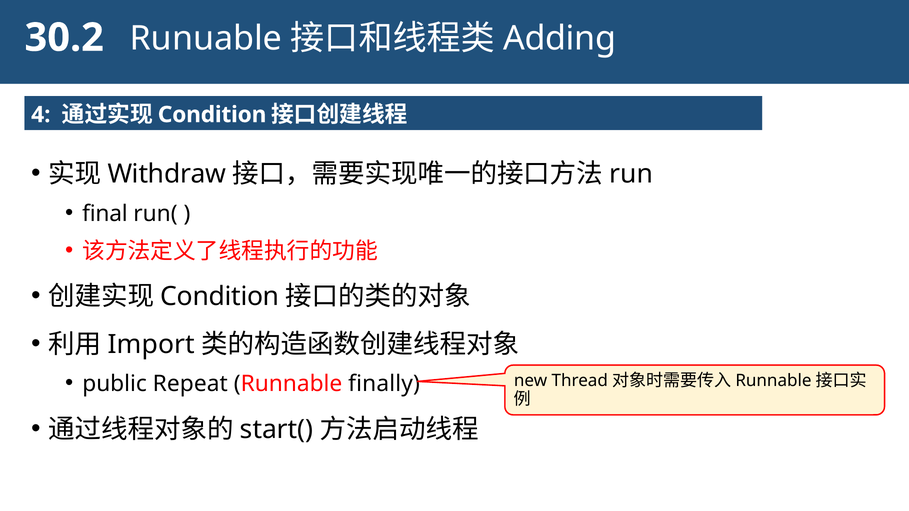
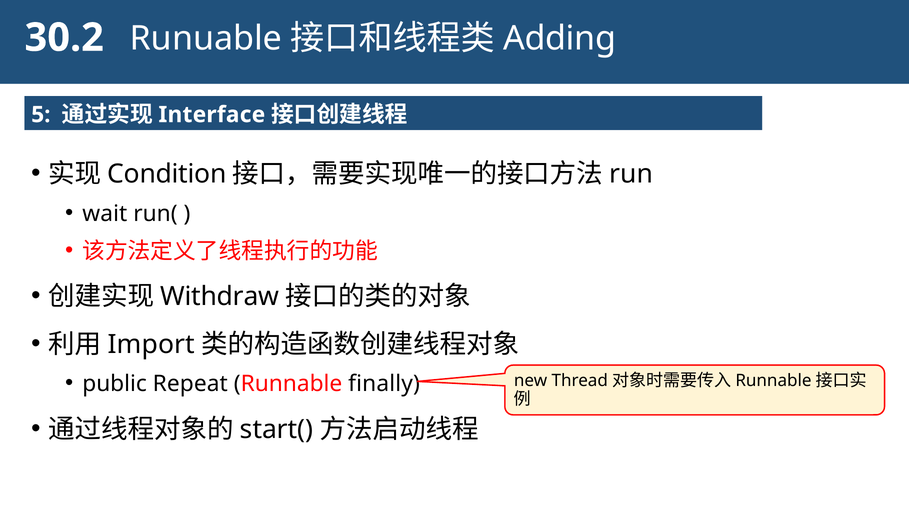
4: 4 -> 5 (41, 115)
Condition: Condition -> Interface (212, 115)
Withdraw: Withdraw -> Condition (167, 174)
final: final -> wait (105, 214)
Condition: Condition -> Withdraw (220, 297)
